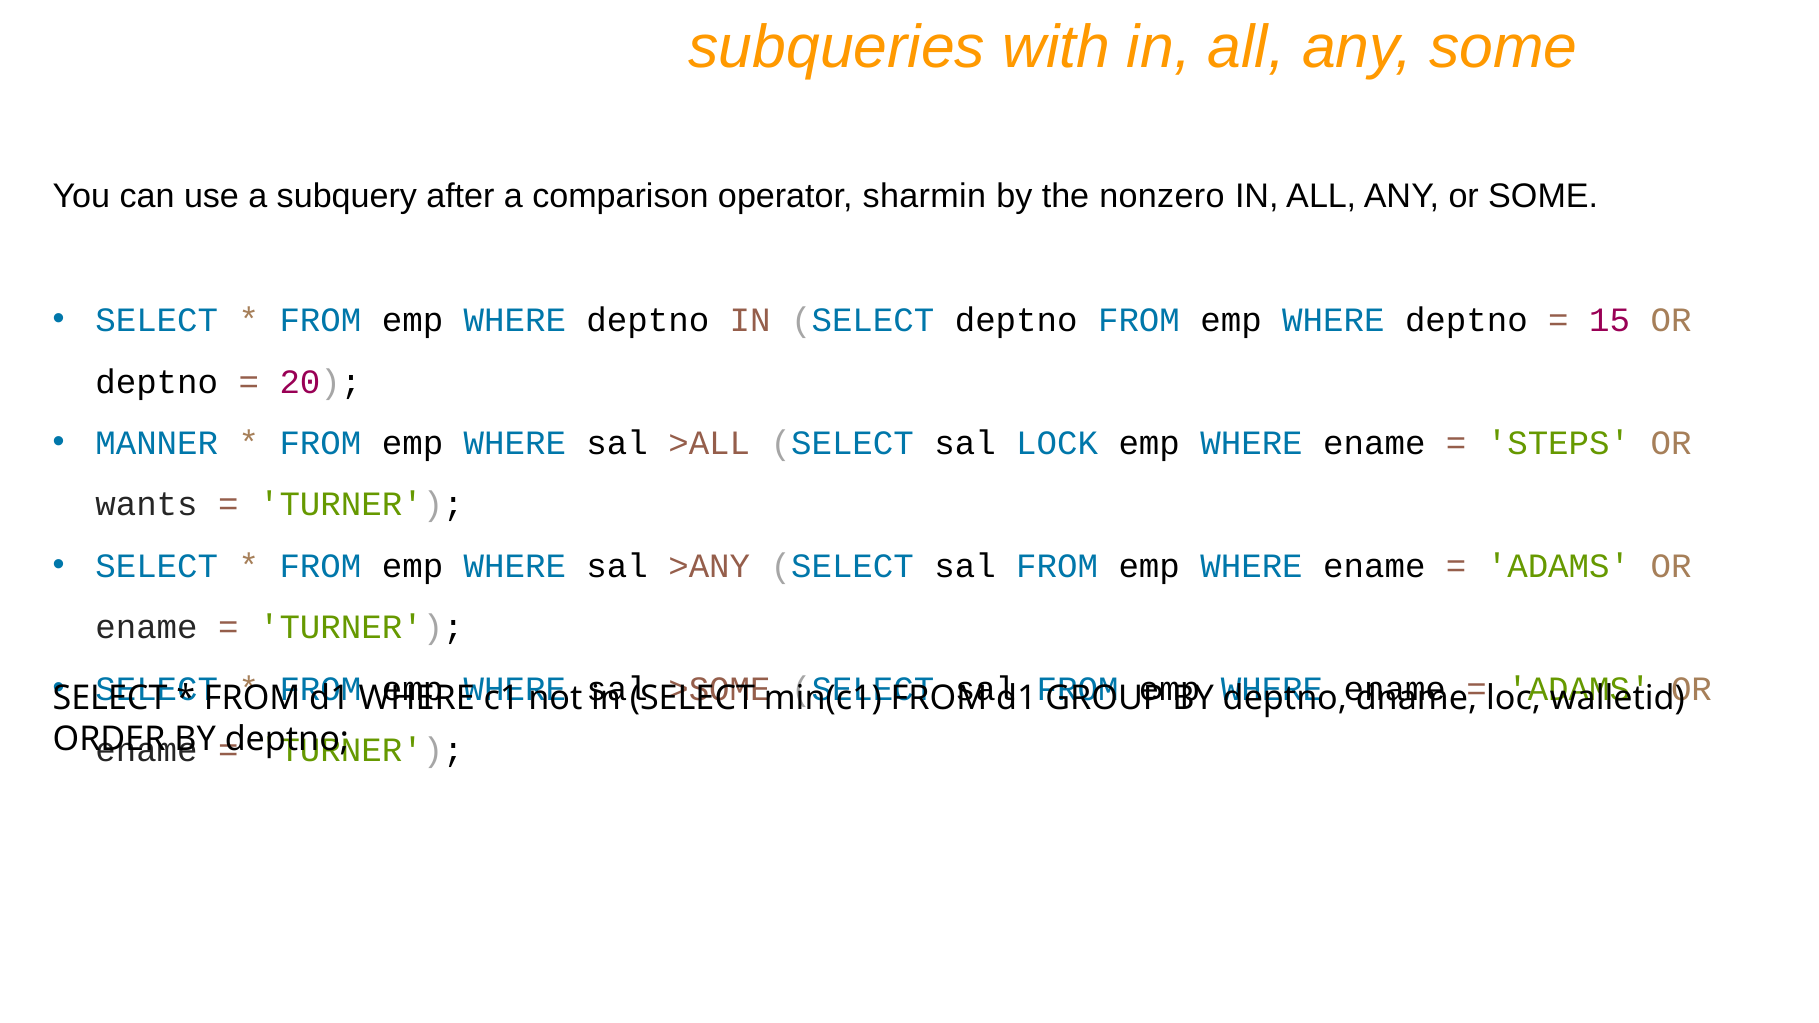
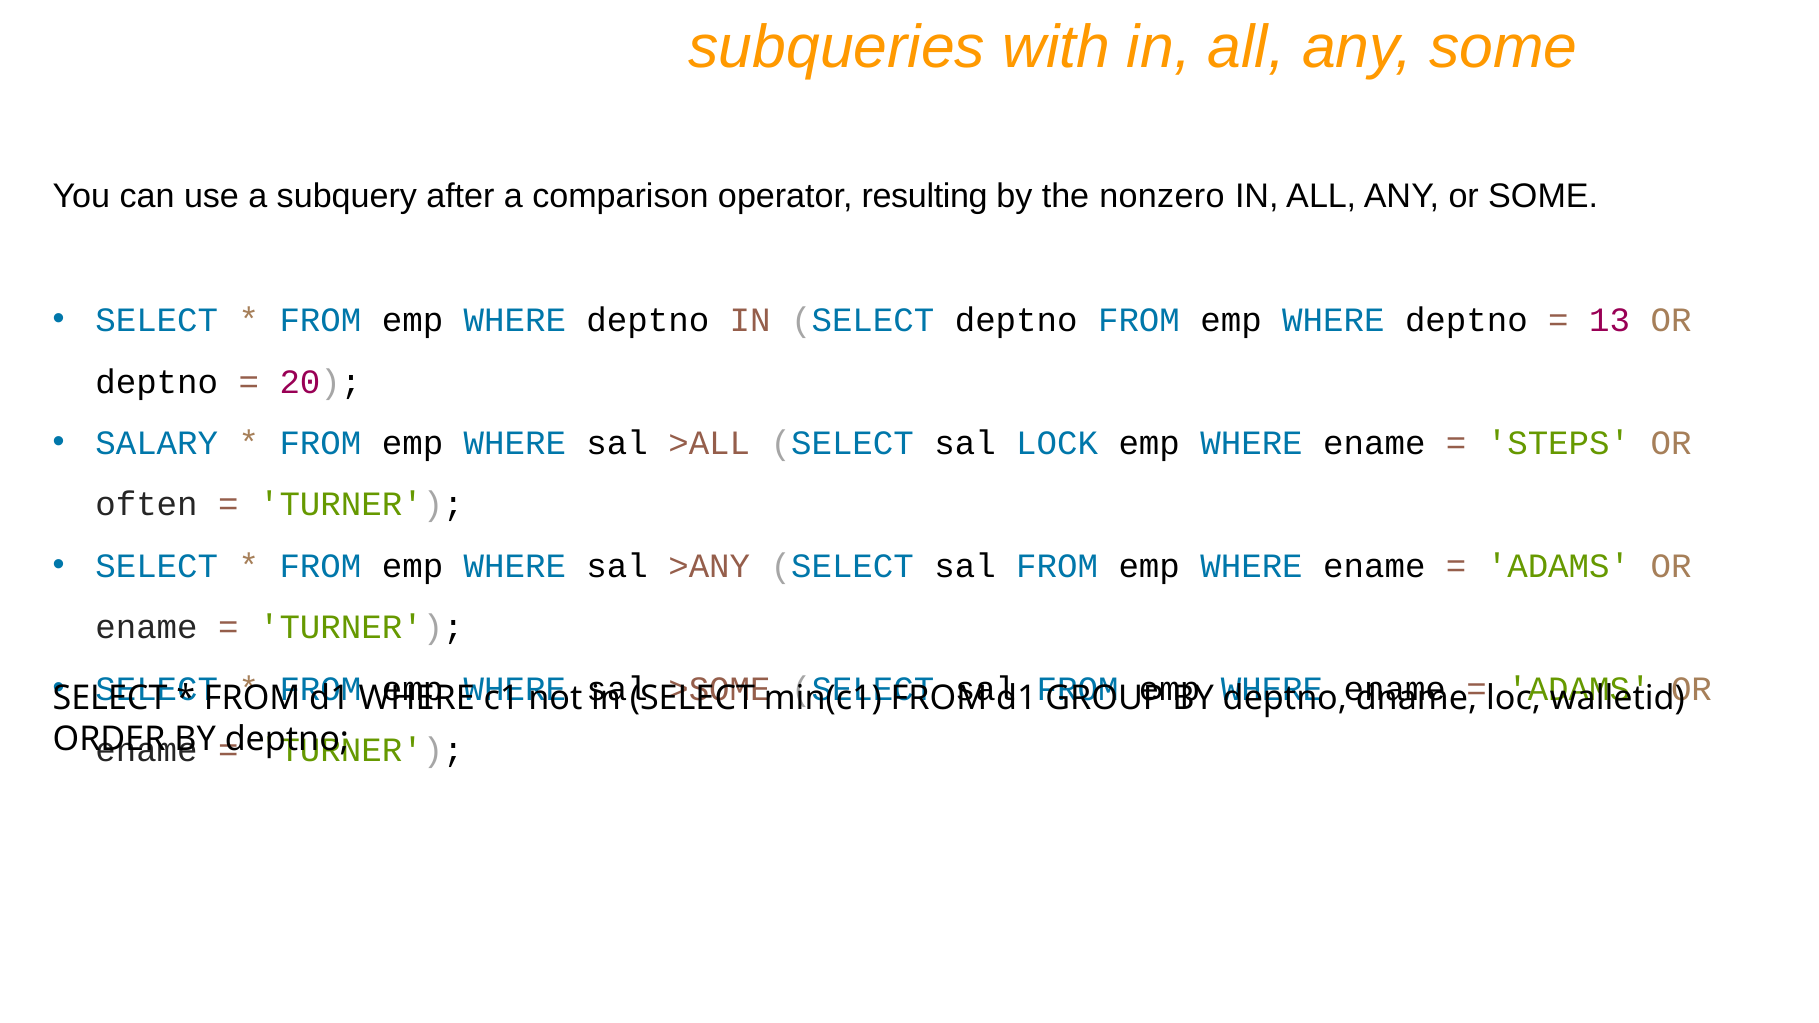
sharmin: sharmin -> resulting (925, 196)
15: 15 -> 13 (1610, 321)
MANNER: MANNER -> SALARY (157, 443)
wants: wants -> often (146, 505)
